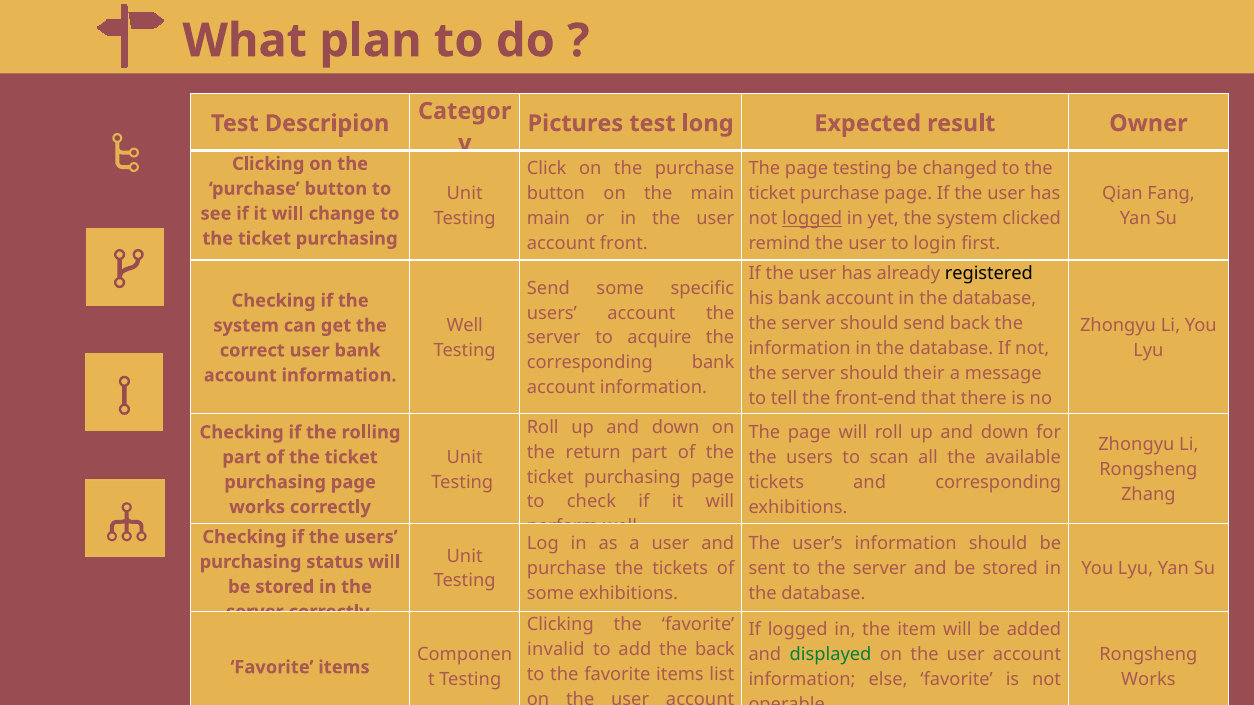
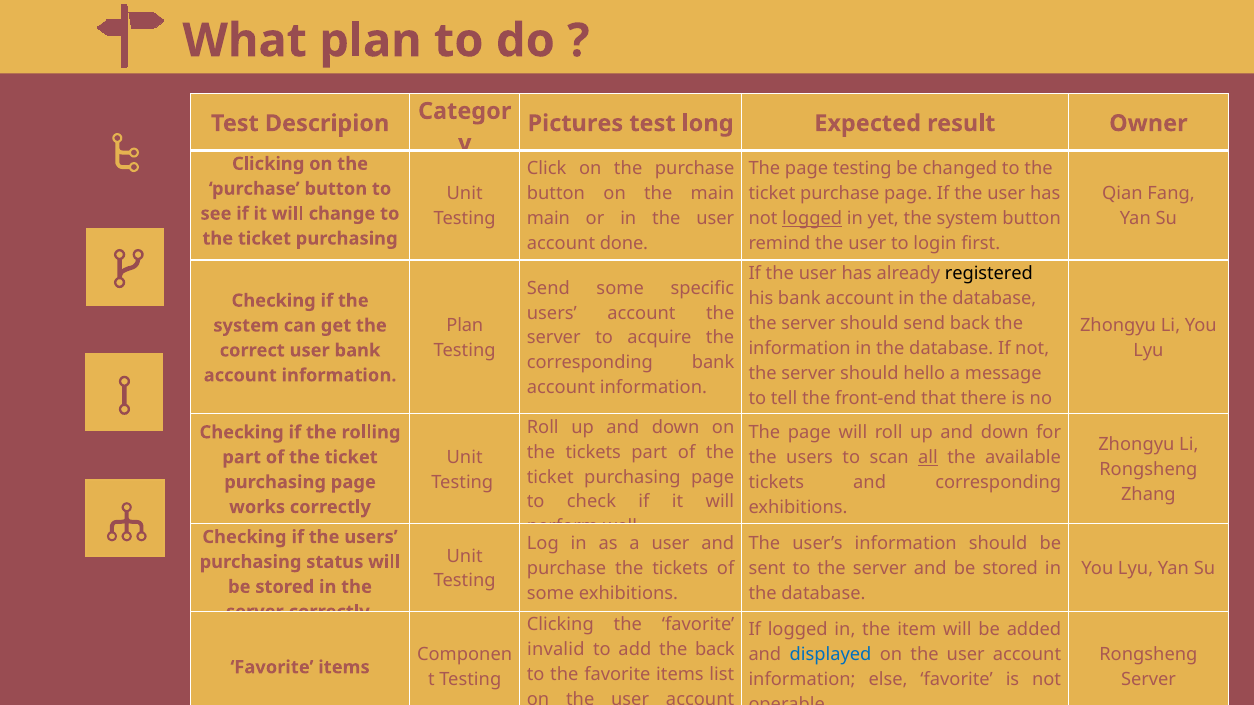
system clicked: clicked -> button (1032, 219)
front: front -> done (624, 244)
Well: Well -> Plan (465, 326)
their: their -> hello (924, 373)
return: return -> tickets (593, 452)
all underline: none -> present (928, 457)
displayed colour: green -> blue (831, 655)
Works: Works -> Server (1148, 680)
